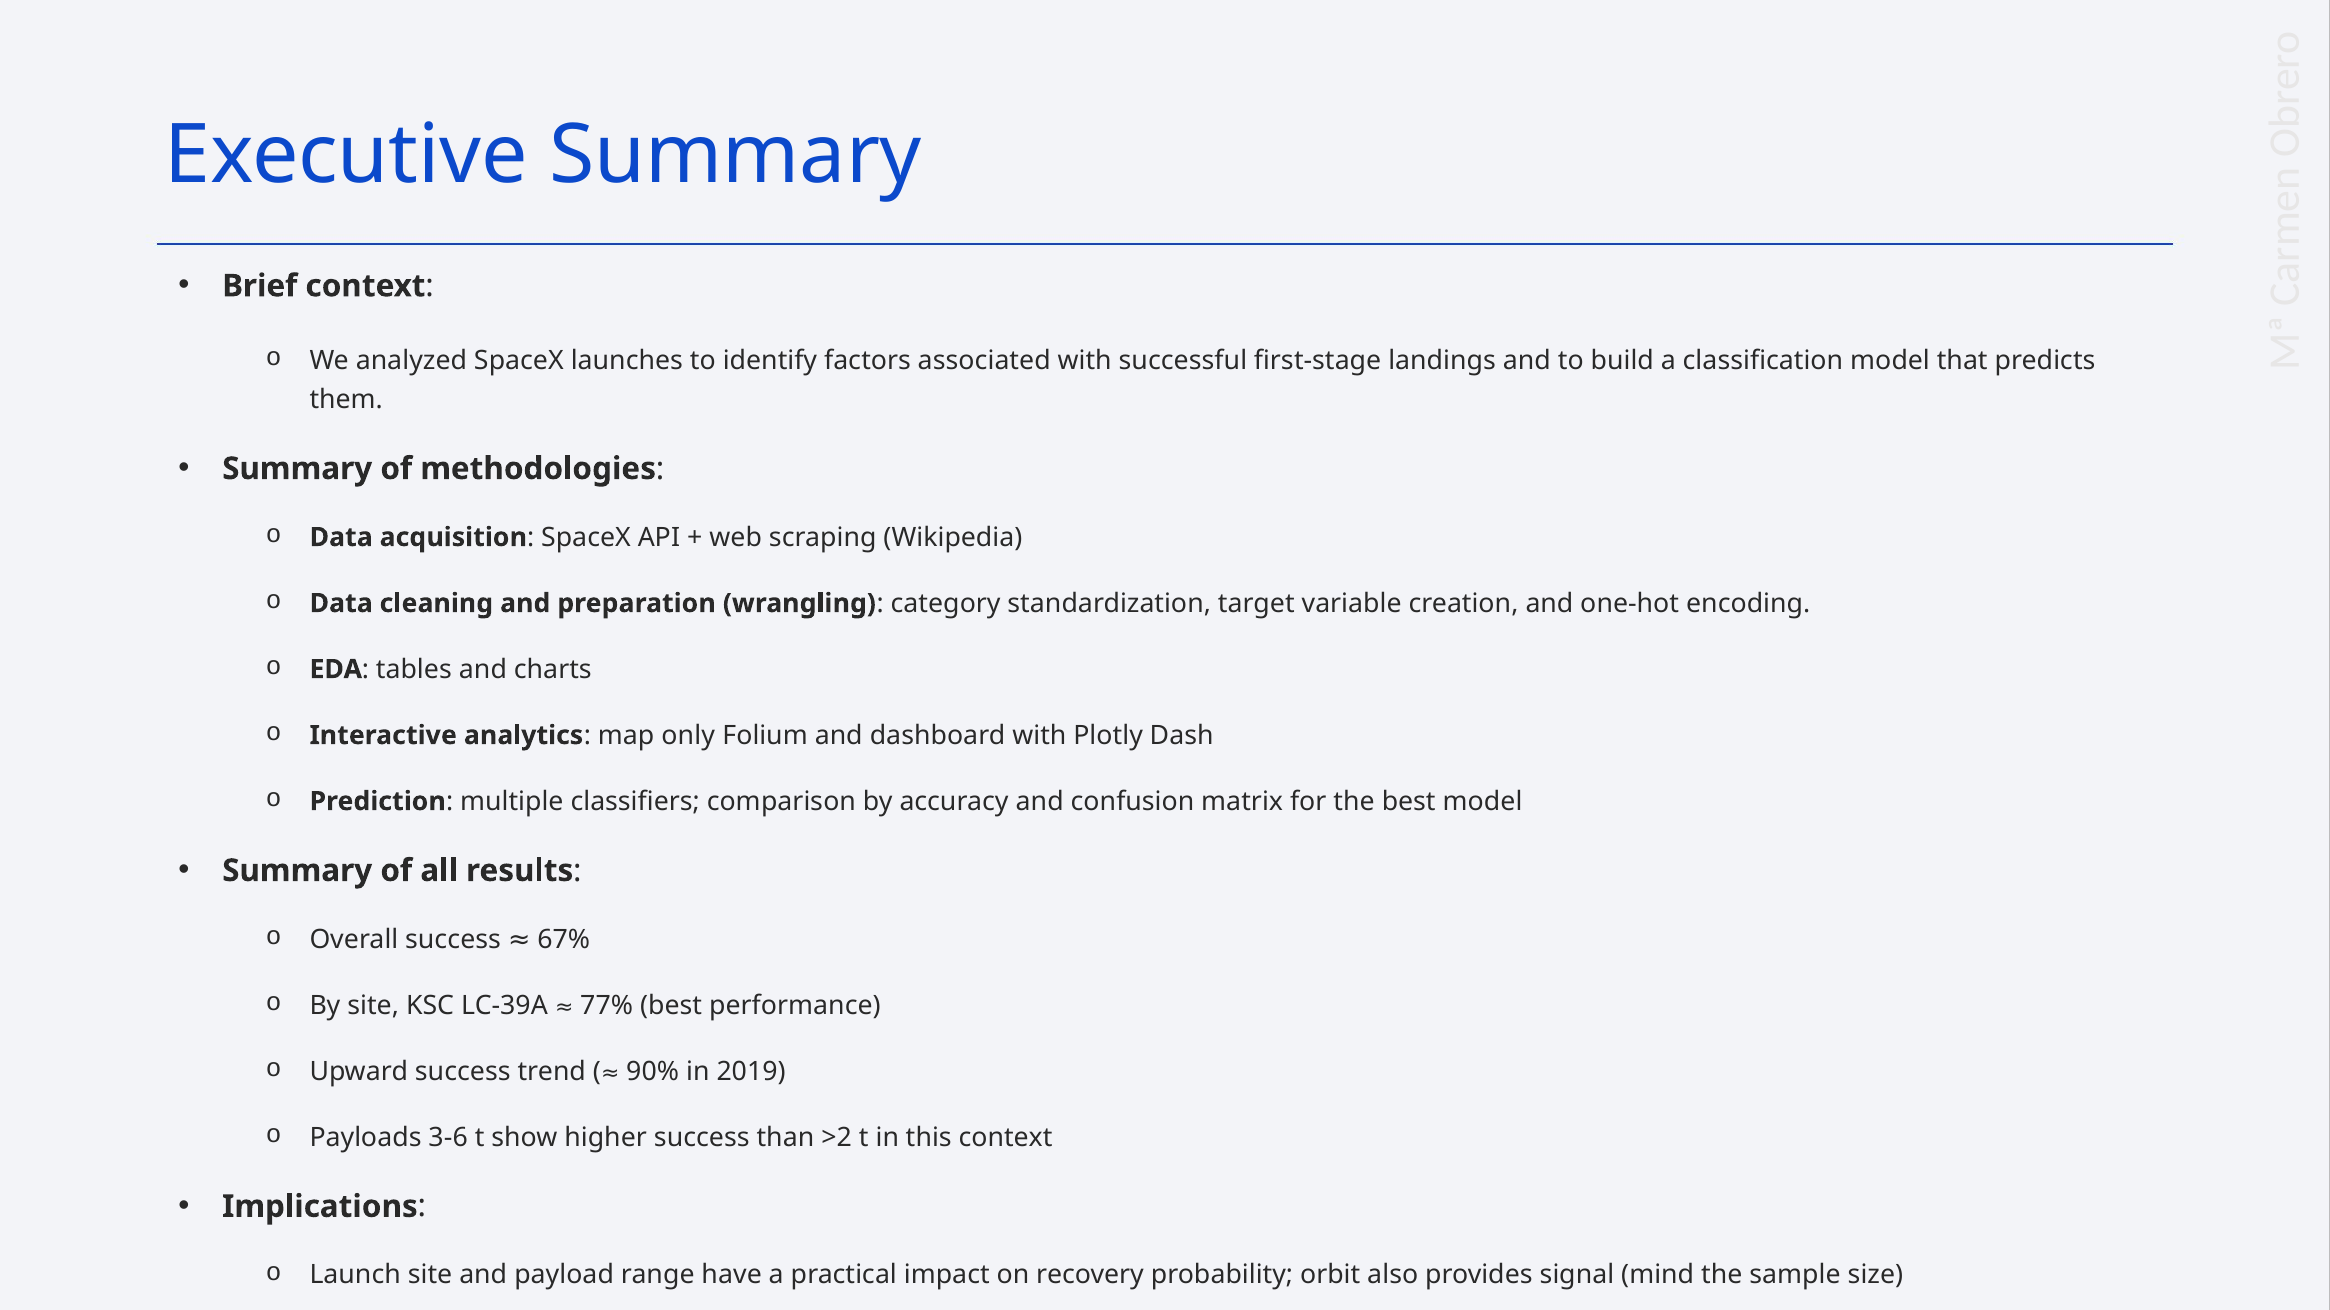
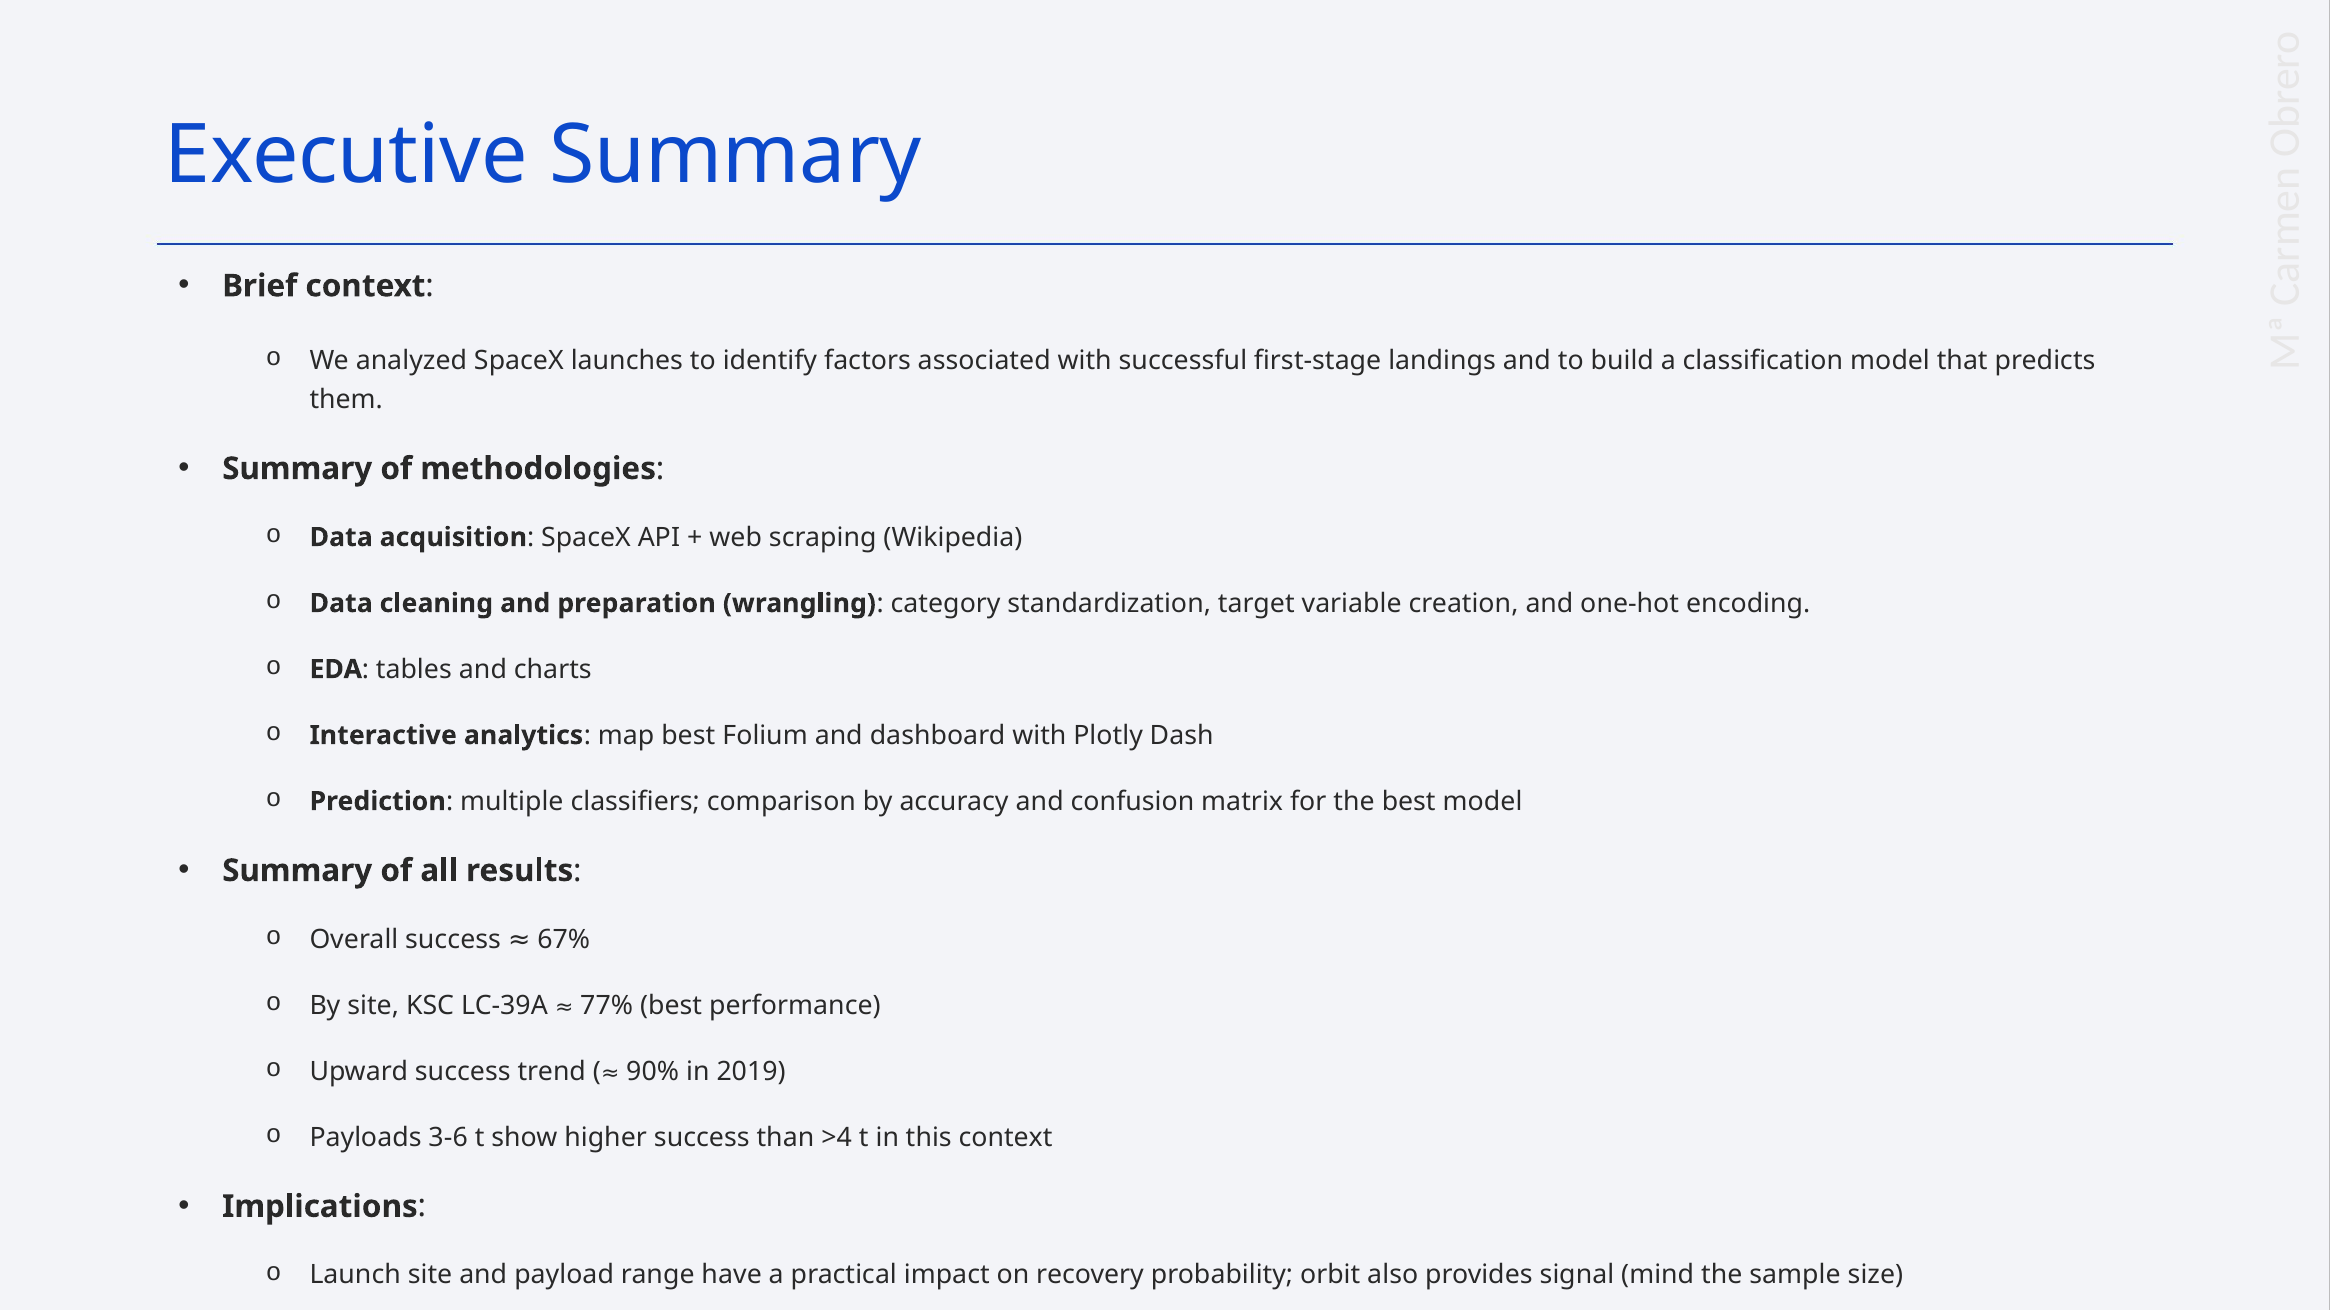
map only: only -> best (688, 736)
>2: >2 -> >4 (837, 1138)
